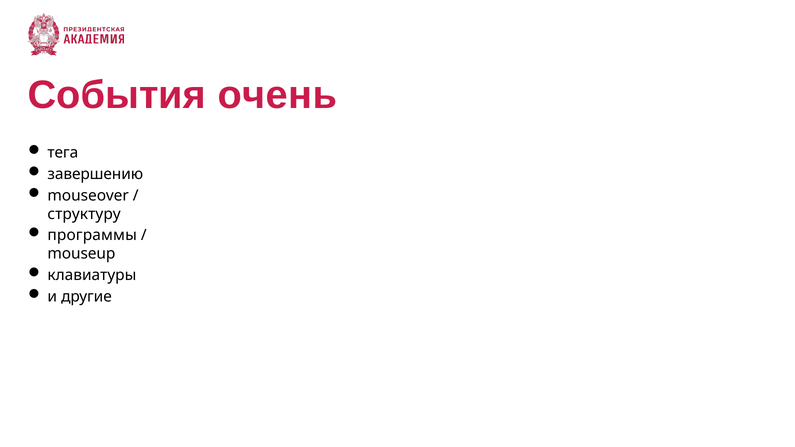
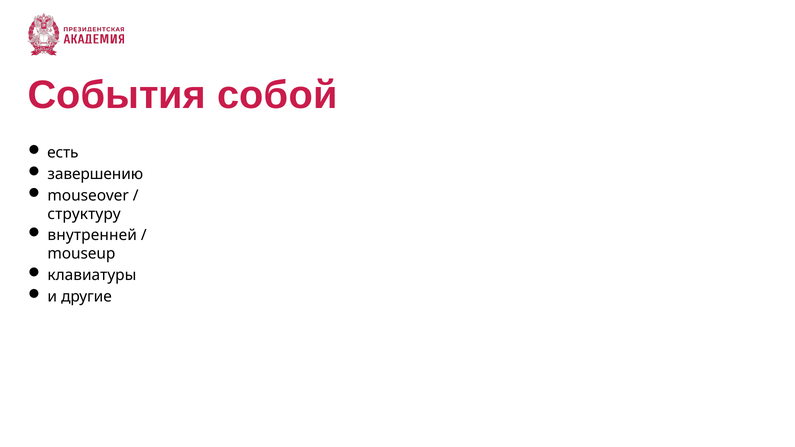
очень: очень -> собой (277, 95)
тега: тега -> есть (63, 153)
программы: программы -> внутренней (92, 235)
